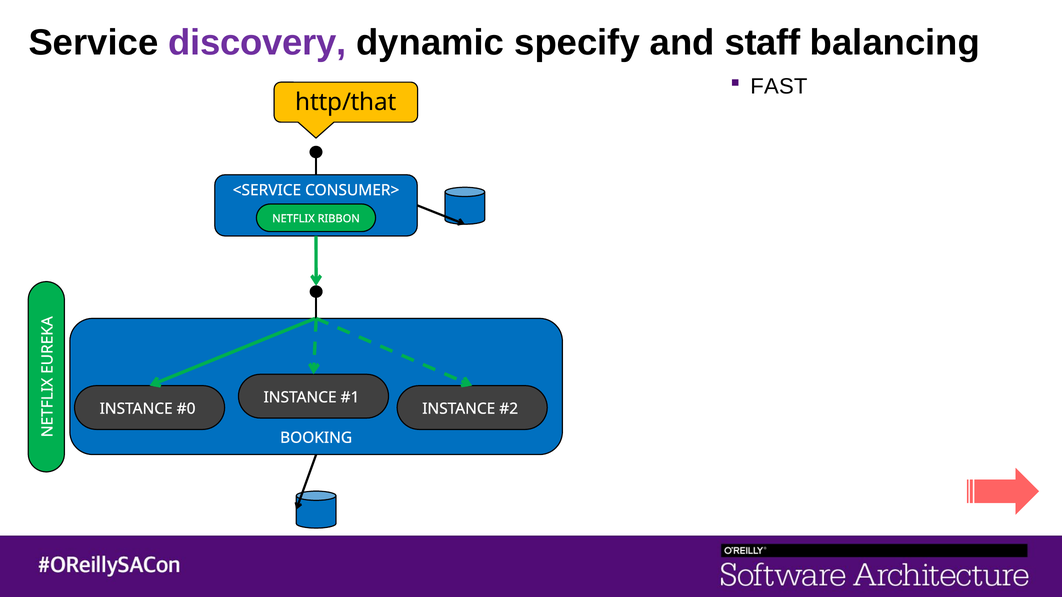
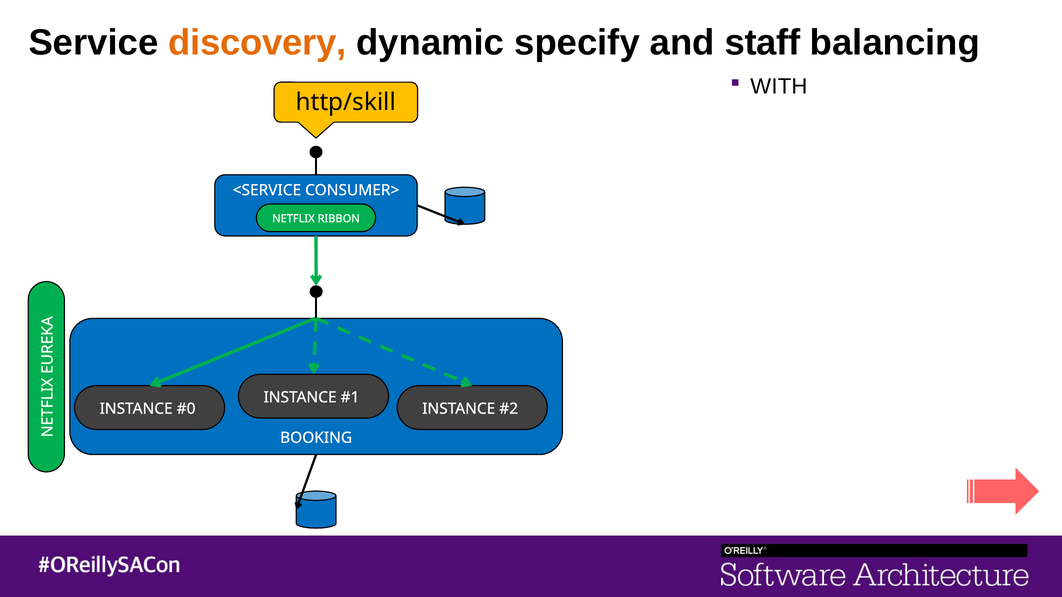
discovery colour: purple -> orange (257, 43)
FAST: FAST -> WITH (779, 86)
http/that: http/that -> http/skill (346, 102)
